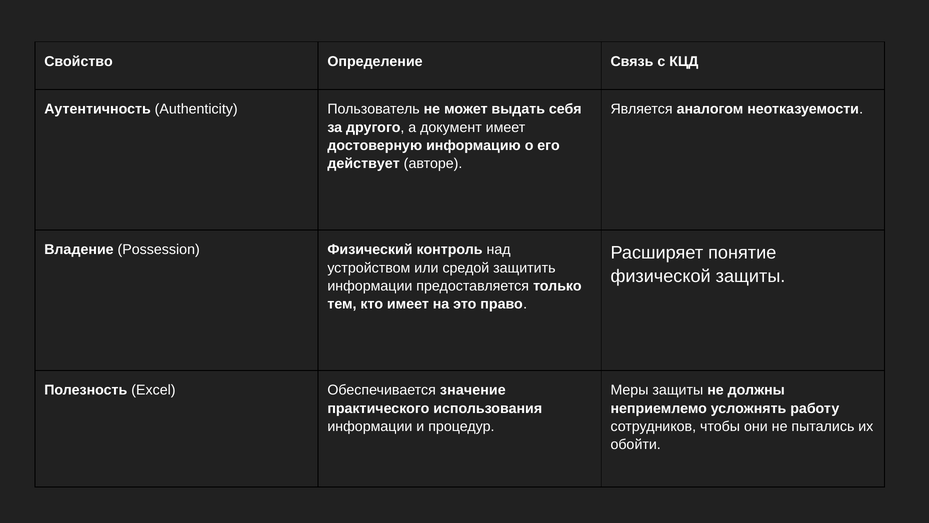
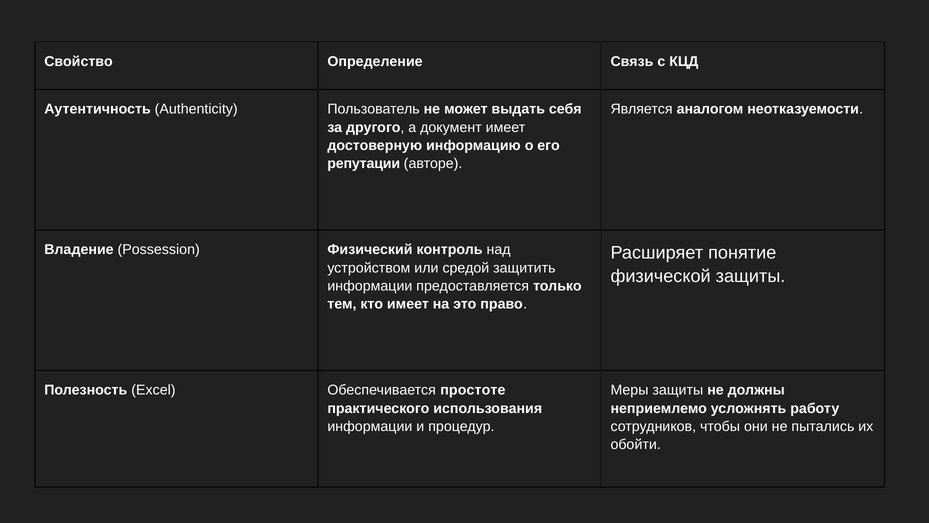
действует: действует -> репутации (364, 164)
значение: значение -> простоте (473, 390)
